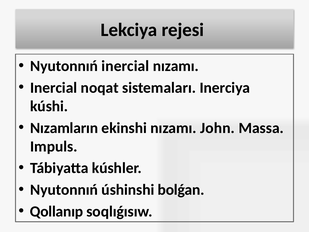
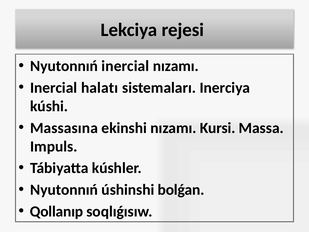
noqat: noqat -> halatı (100, 88)
Nızamların: Nızamların -> Massasına (64, 128)
John: John -> Kursi (218, 128)
